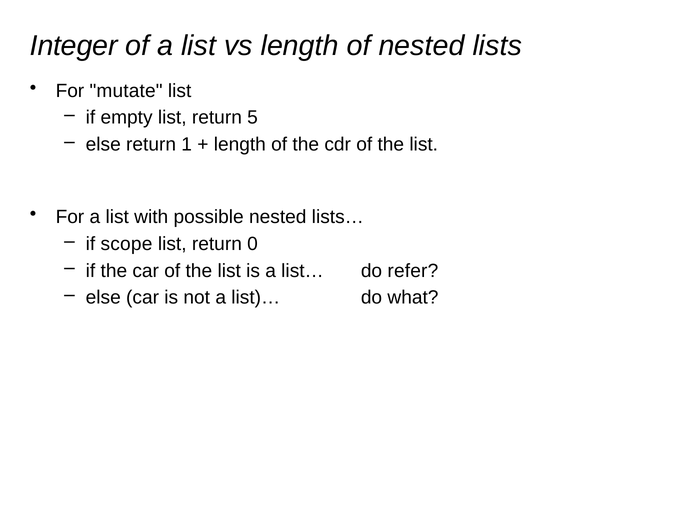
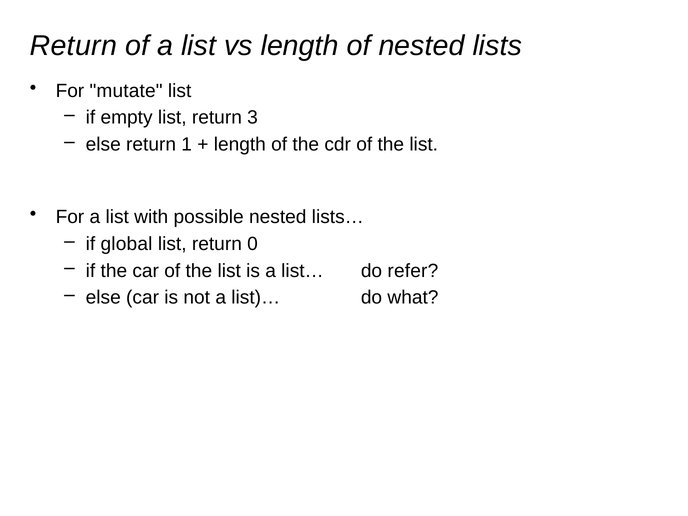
Integer: Integer -> Return (73, 46)
5: 5 -> 3 (253, 118)
scope: scope -> global (127, 244)
